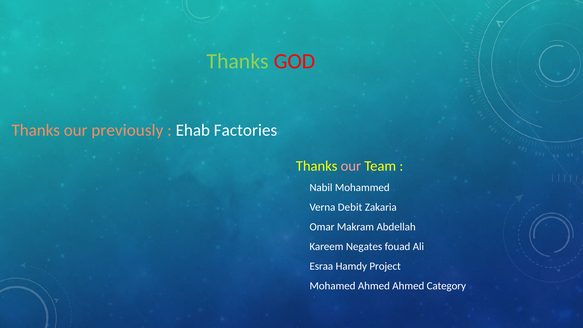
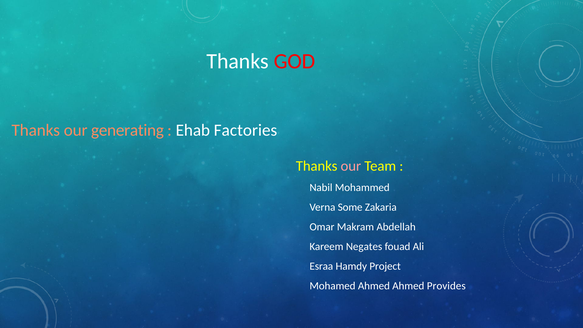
Thanks colour: light green -> white (238, 61)
previously: previously -> generating (127, 130)
Debit: Debit -> Some (350, 207)
Category: Category -> Provides (446, 286)
